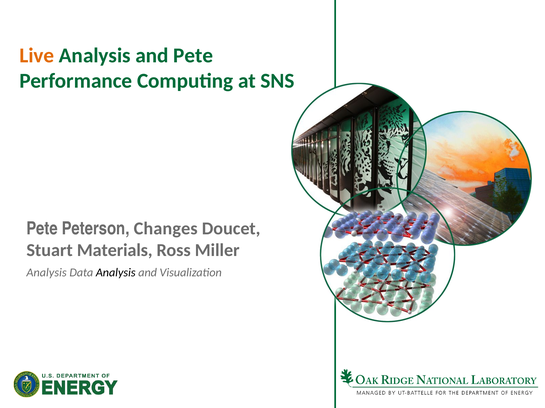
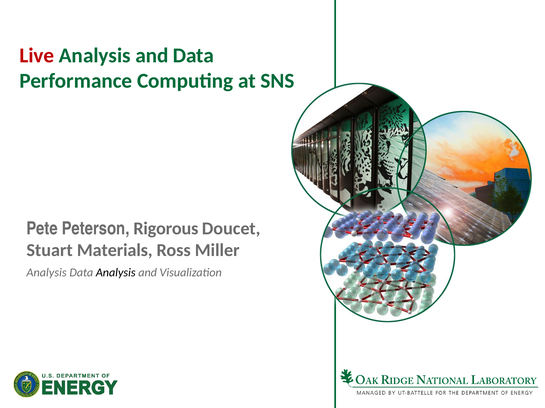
Live colour: orange -> red (37, 56)
and Pete: Pete -> Data (193, 56)
Changes: Changes -> Rigorous (166, 229)
